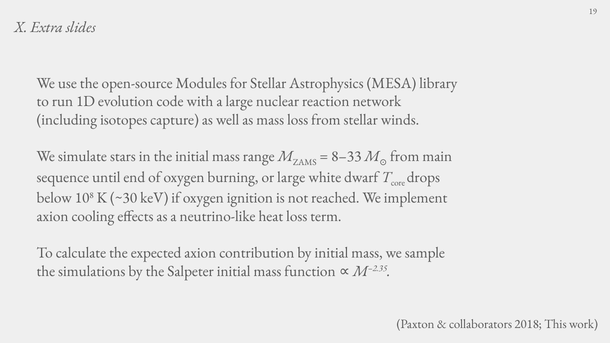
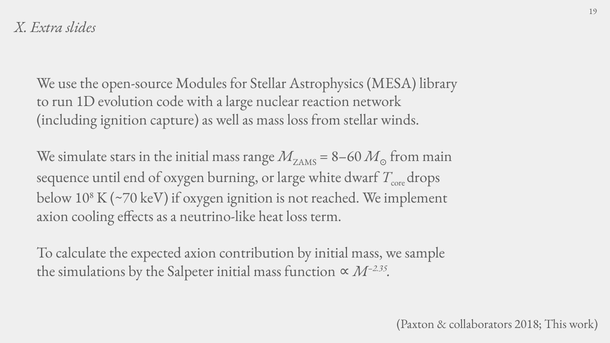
including isotopes: isotopes -> ignition (124, 120)
8–33: 8–33 -> 8–60 (346, 156)
~30: ~30 -> ~70 (124, 198)
